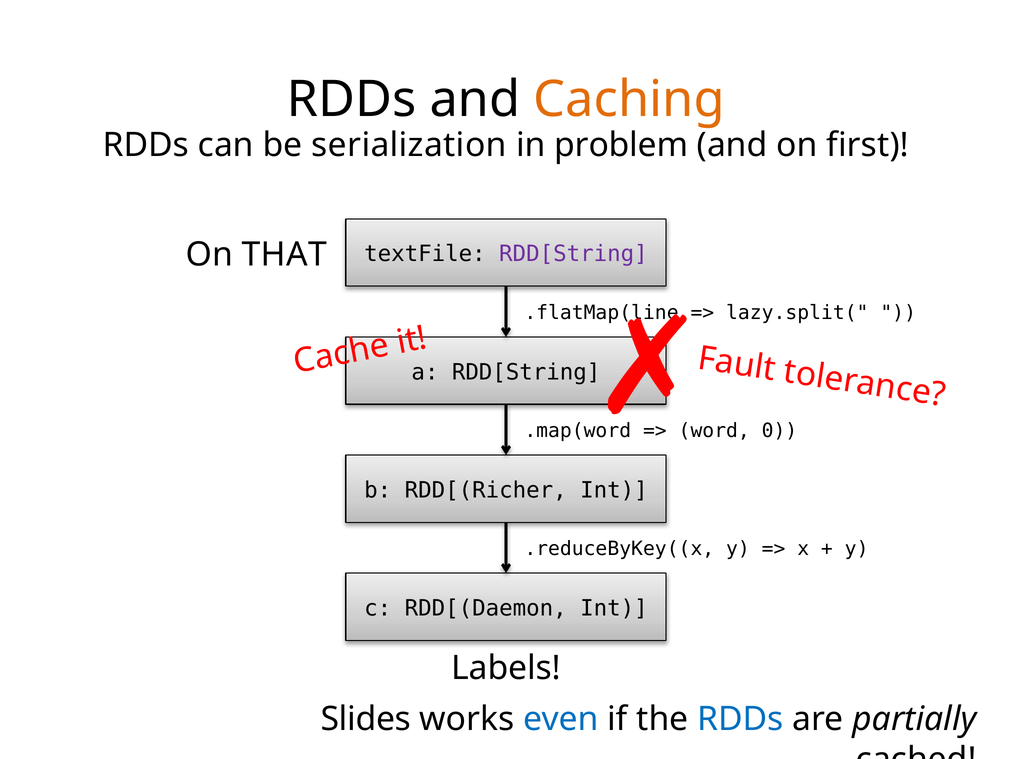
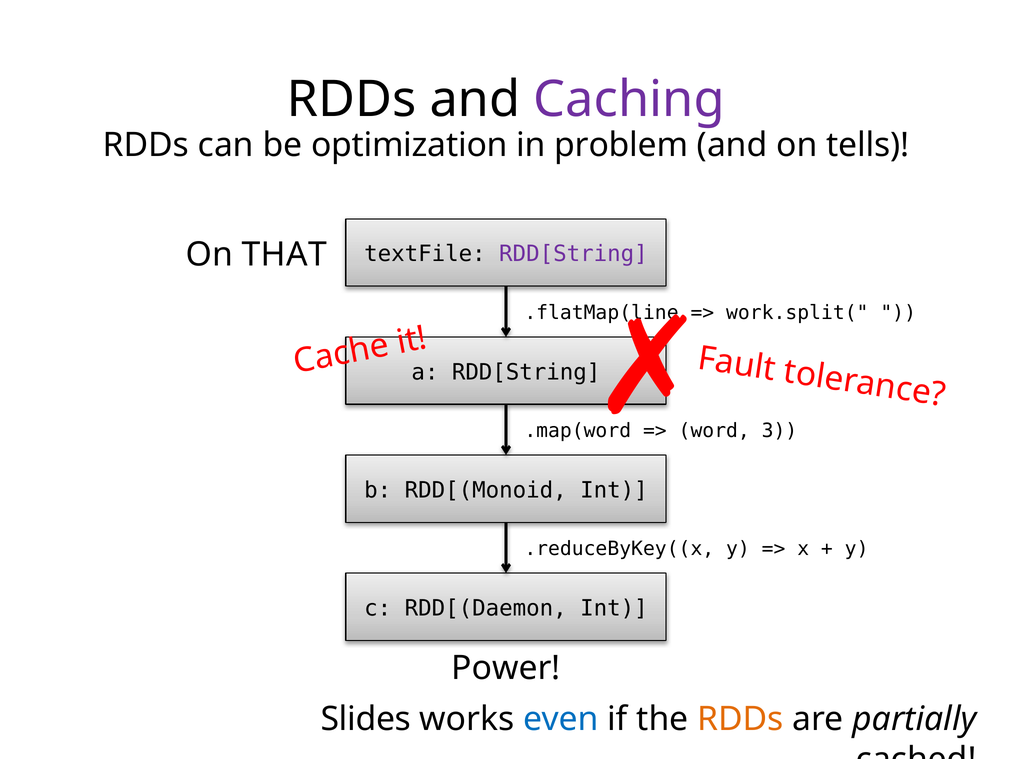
Caching colour: orange -> purple (629, 100)
serialization: serialization -> optimization (409, 145)
first: first -> tells (868, 145)
lazy.split(: lazy.split( -> work.split( (797, 313)
0: 0 -> 3 (779, 431)
RDD[(Richer: RDD[(Richer -> RDD[(Monoid (486, 490)
Labels: Labels -> Power (506, 668)
RDDs colour: blue -> orange (740, 719)
